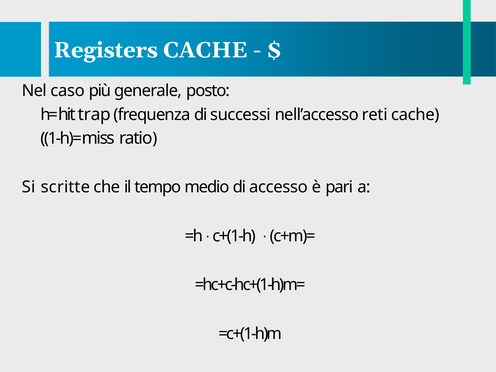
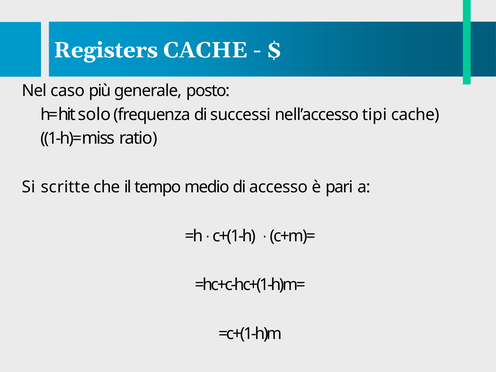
trap: trap -> solo (94, 114)
reti: reti -> tipi (375, 115)
